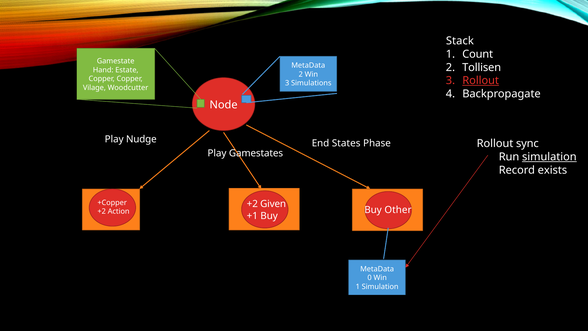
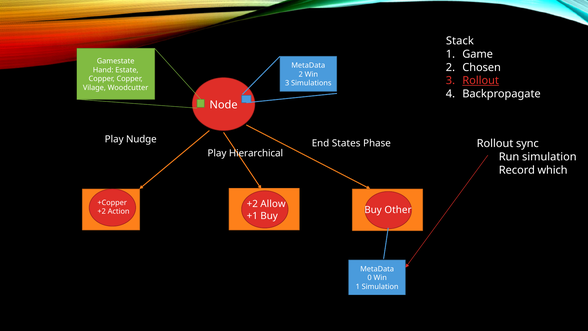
Count: Count -> Game (478, 54)
Tollisen: Tollisen -> Chosen (482, 67)
Gamestates: Gamestates -> Hierarchical (256, 153)
simulation underline: present -> none (549, 157)
exists: exists -> which (553, 170)
Given: Given -> Allow (273, 204)
